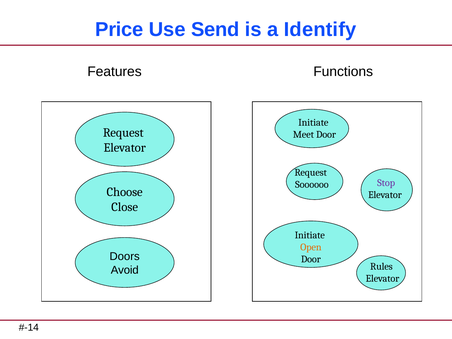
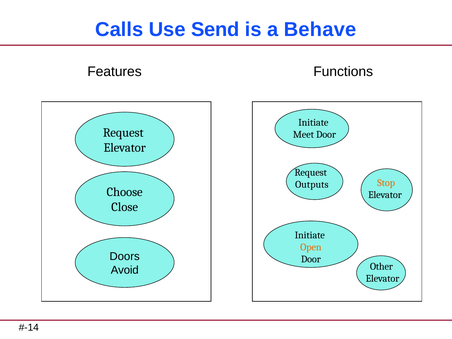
Price: Price -> Calls (119, 30)
Identify: Identify -> Behave (320, 30)
Stop colour: purple -> orange (386, 183)
Soooooo: Soooooo -> Outputs (312, 185)
Rules: Rules -> Other (381, 266)
